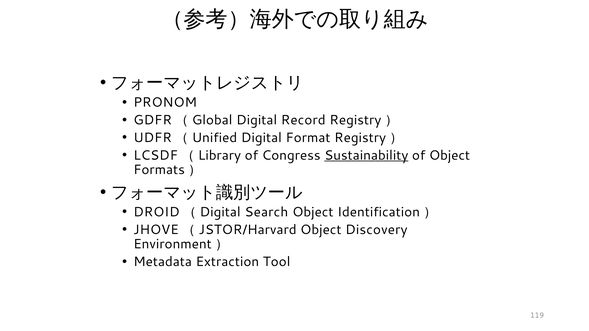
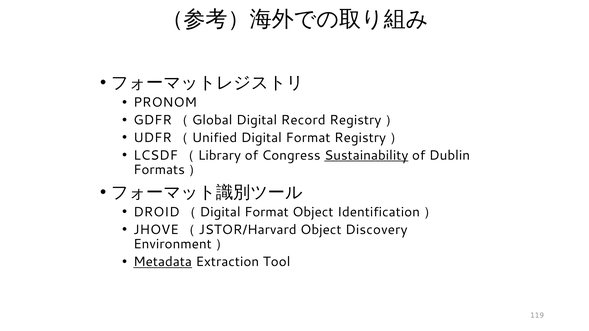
of Object: Object -> Dublin (450, 155)
DROID（Digital Search: Search -> Format (266, 212)
Metadata underline: none -> present (163, 262)
